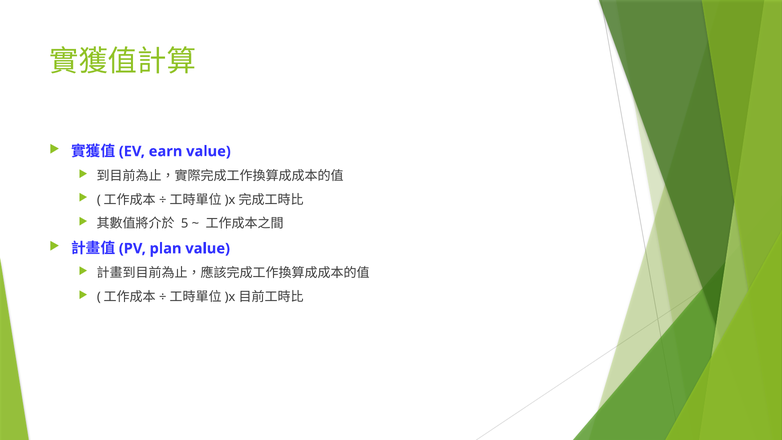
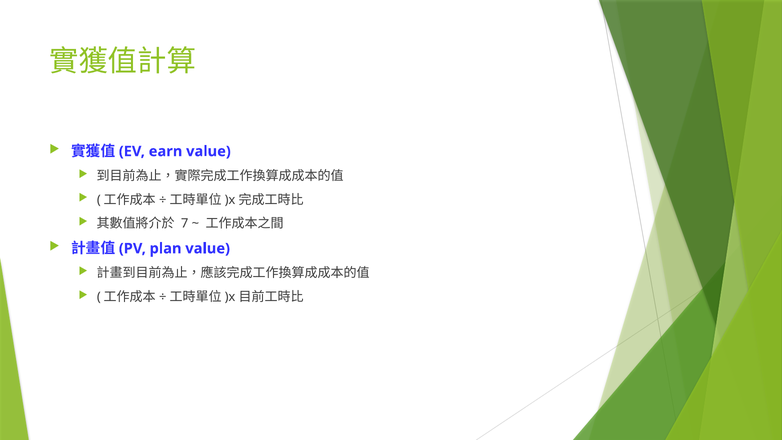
5: 5 -> 7 (185, 224)
